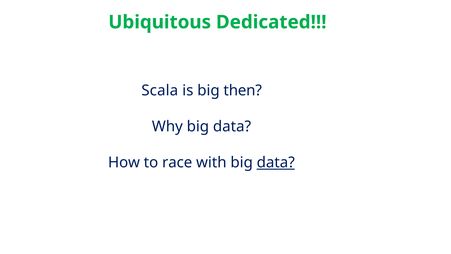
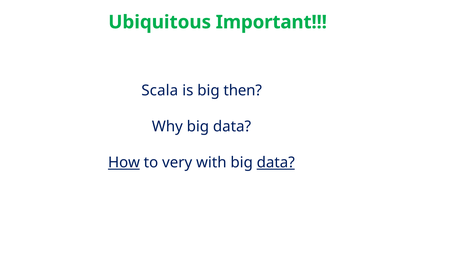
Dedicated: Dedicated -> Important (271, 22)
How underline: none -> present (124, 162)
race: race -> very (177, 162)
